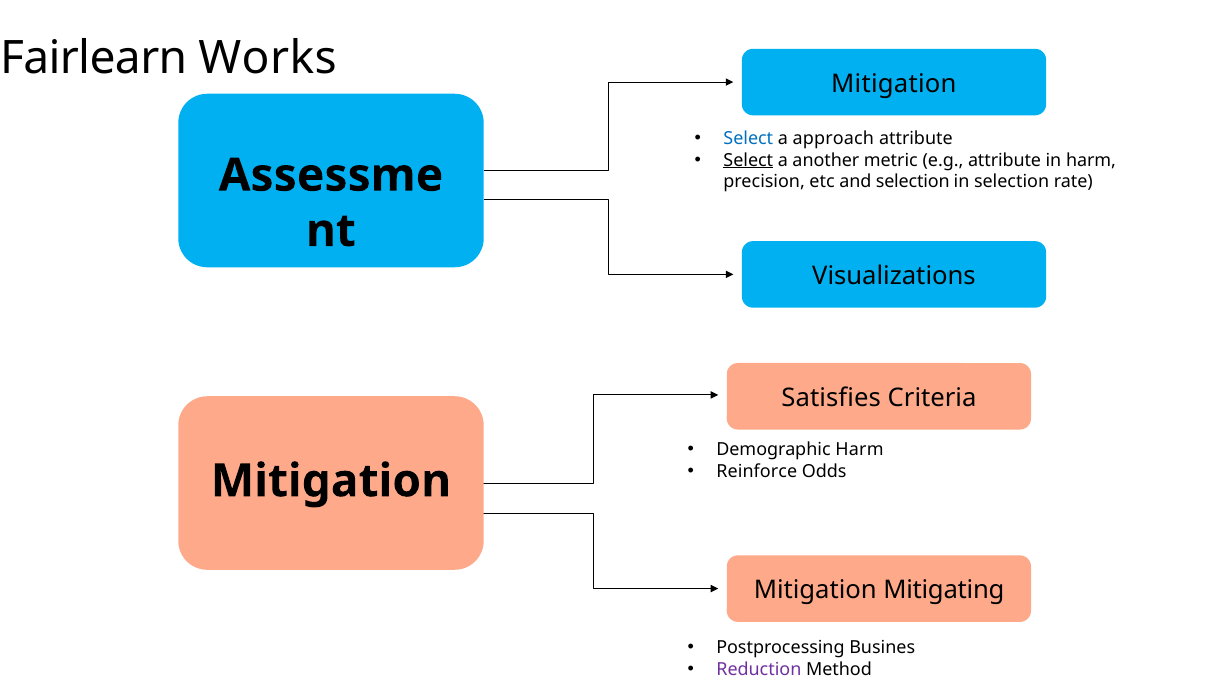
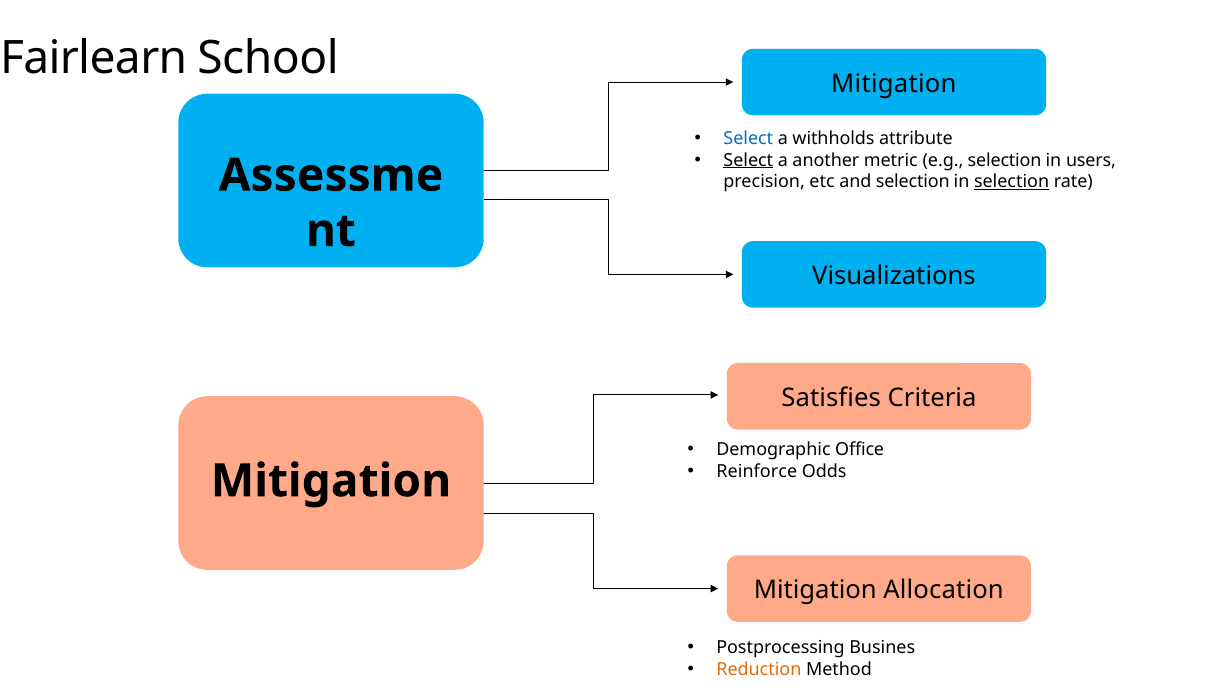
Works: Works -> School (268, 58)
approach: approach -> withholds (833, 139)
e.g attribute: attribute -> selection (1005, 160)
in harm: harm -> users (1091, 160)
selection underline: none -> present (1012, 182)
Demographic Harm: Harm -> Office (860, 450)
Mitigating: Mitigating -> Allocation (944, 591)
Reduction colour: purple -> orange (759, 670)
